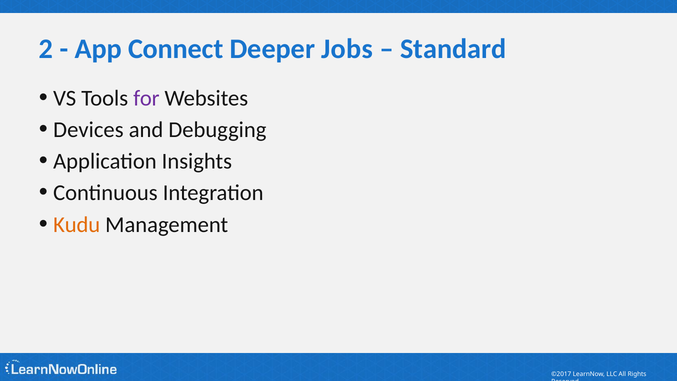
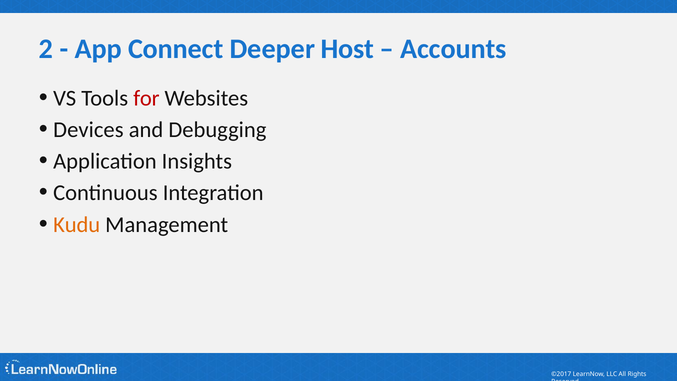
Jobs: Jobs -> Host (347, 49)
Standard: Standard -> Accounts (453, 49)
for colour: purple -> red (146, 98)
